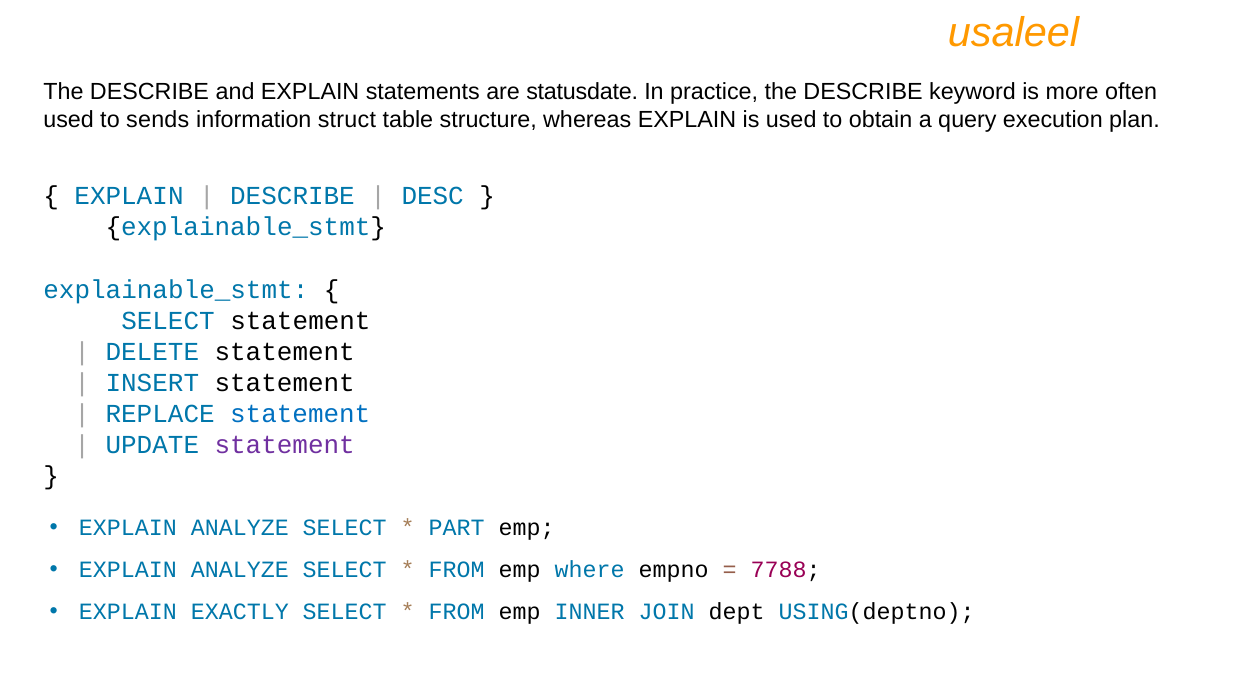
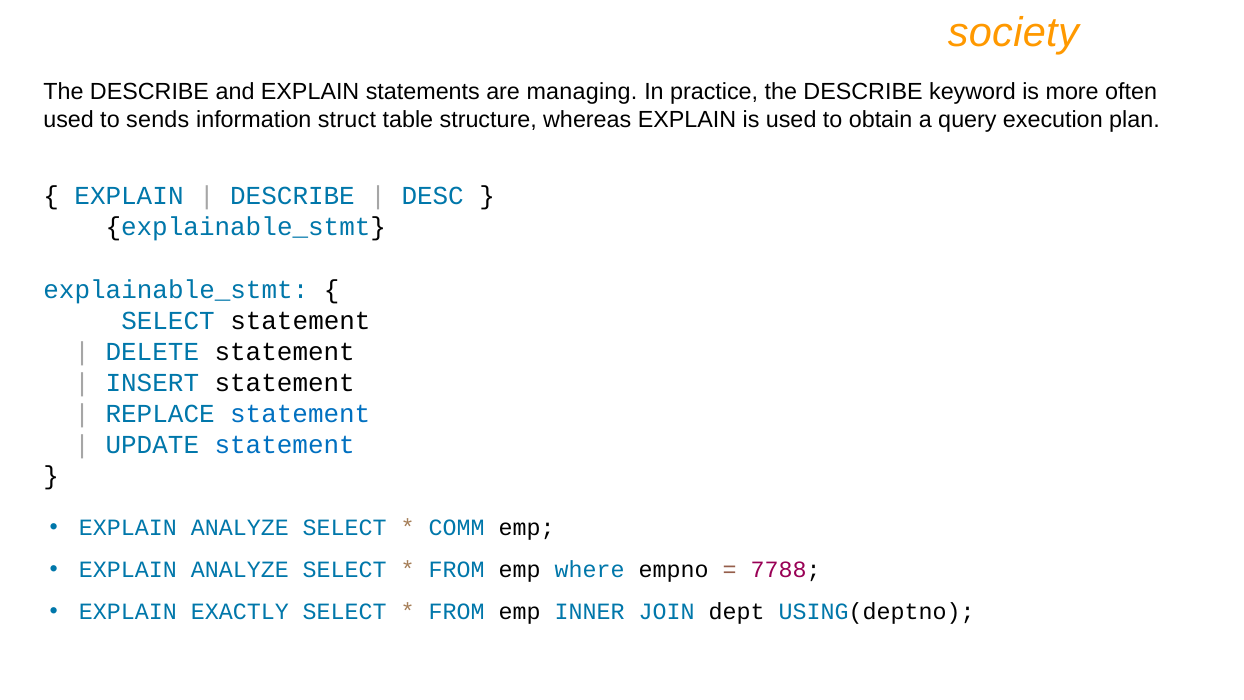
usaleel: usaleel -> society (1013, 32)
statusdate: statusdate -> managing (582, 92)
statement colour: purple -> blue (285, 445)
PART: PART -> COMM (457, 527)
